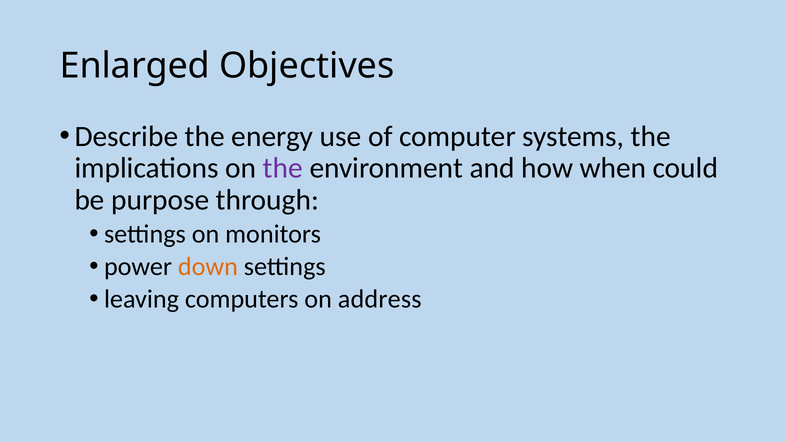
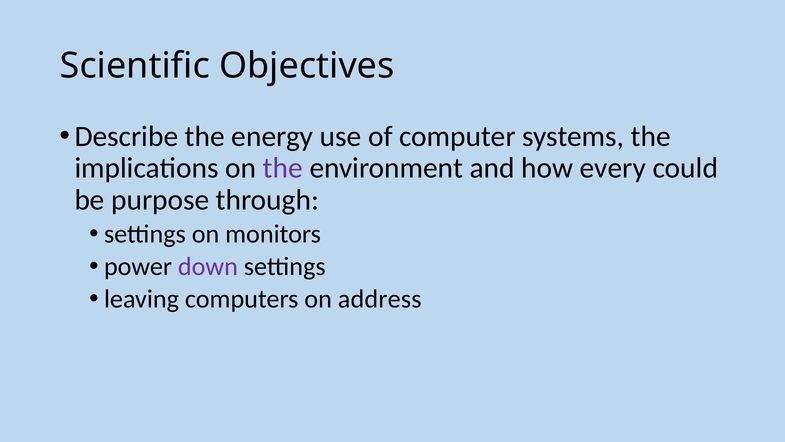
Enlarged: Enlarged -> Scientific (135, 66)
when: when -> every (613, 168)
down colour: orange -> purple (208, 266)
